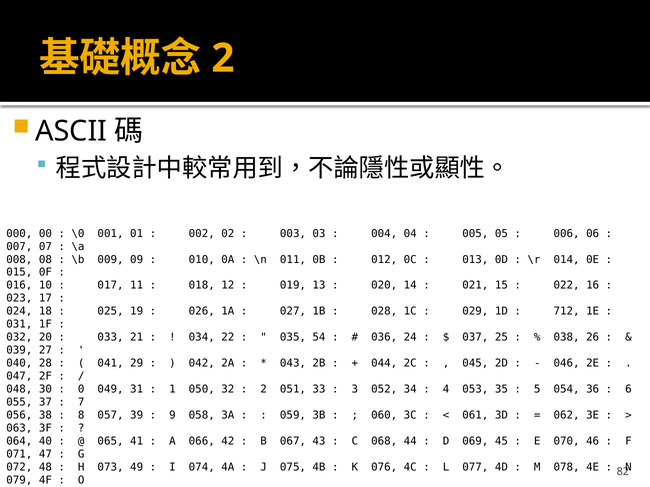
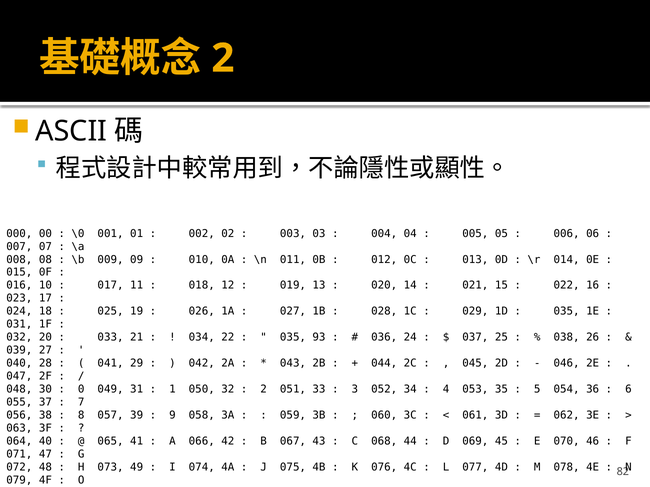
712: 712 -> 035 (567, 312)
035 54: 54 -> 93 (319, 338)
